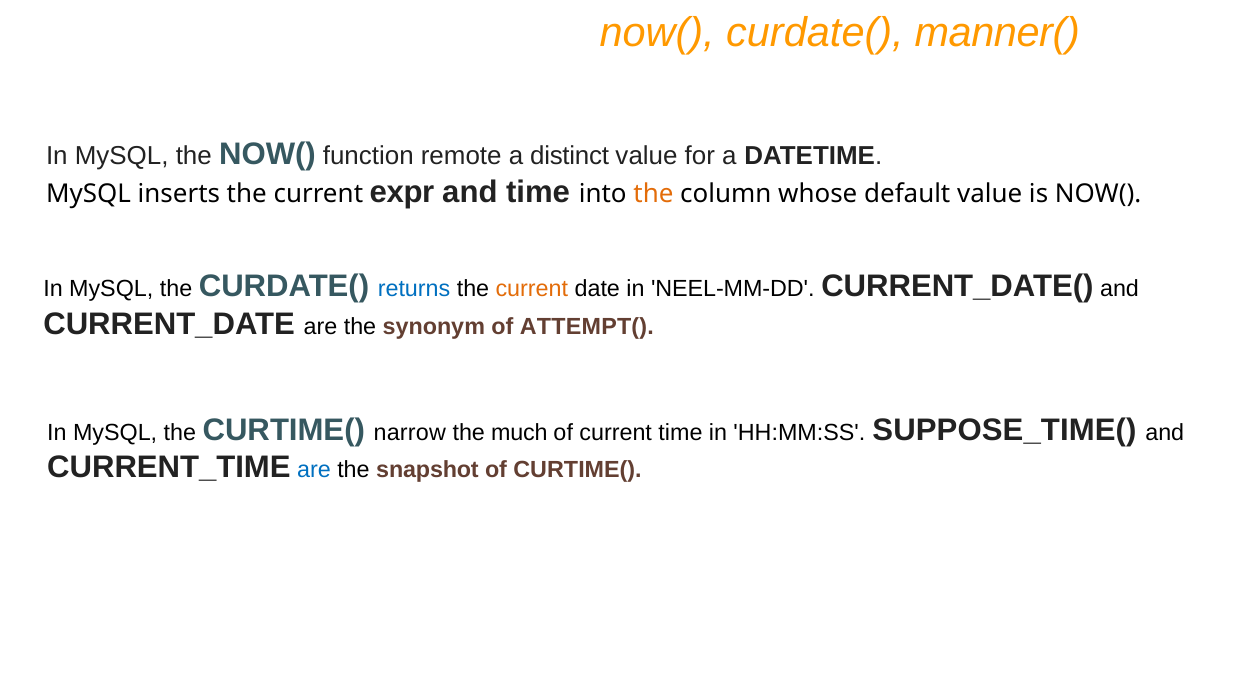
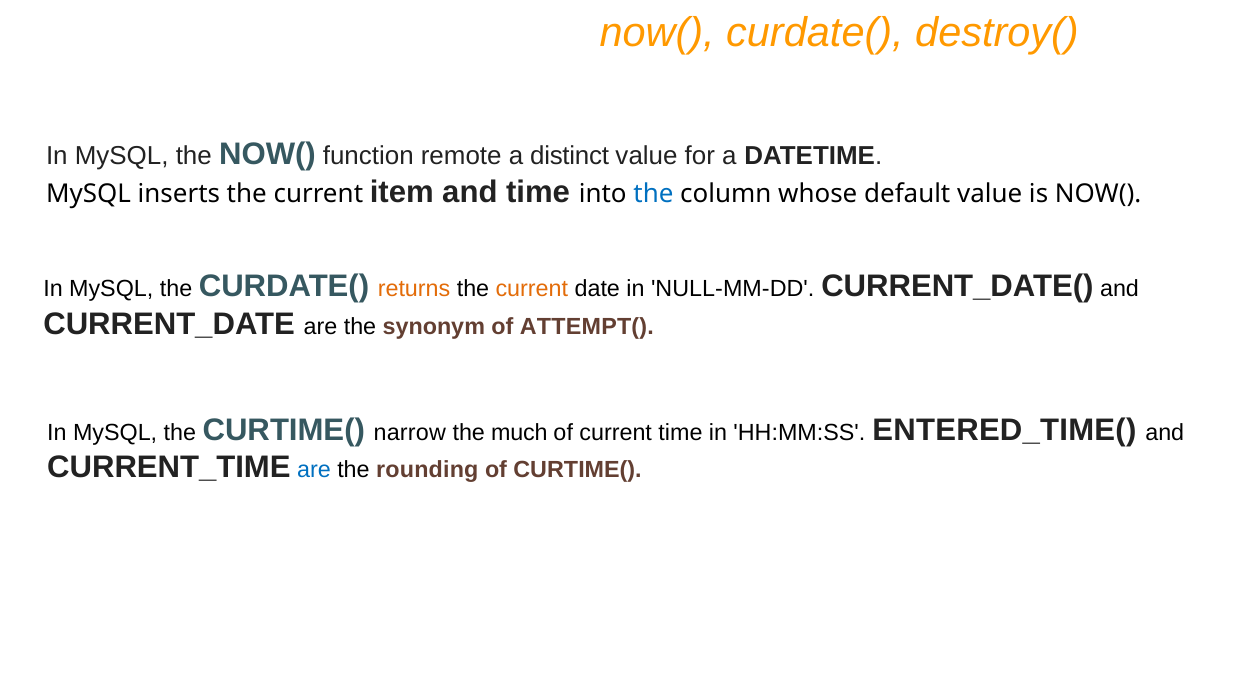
manner(: manner( -> destroy( (997, 32)
expr: expr -> item (402, 192)
the colour: orange -> blue (653, 193)
returns colour: blue -> orange (414, 289)
NEEL-MM-DD: NEEL-MM-DD -> NULL-MM-DD (733, 289)
SUPPOSE_TIME(: SUPPOSE_TIME( -> ENTERED_TIME( (1004, 430)
snapshot: snapshot -> rounding (427, 470)
